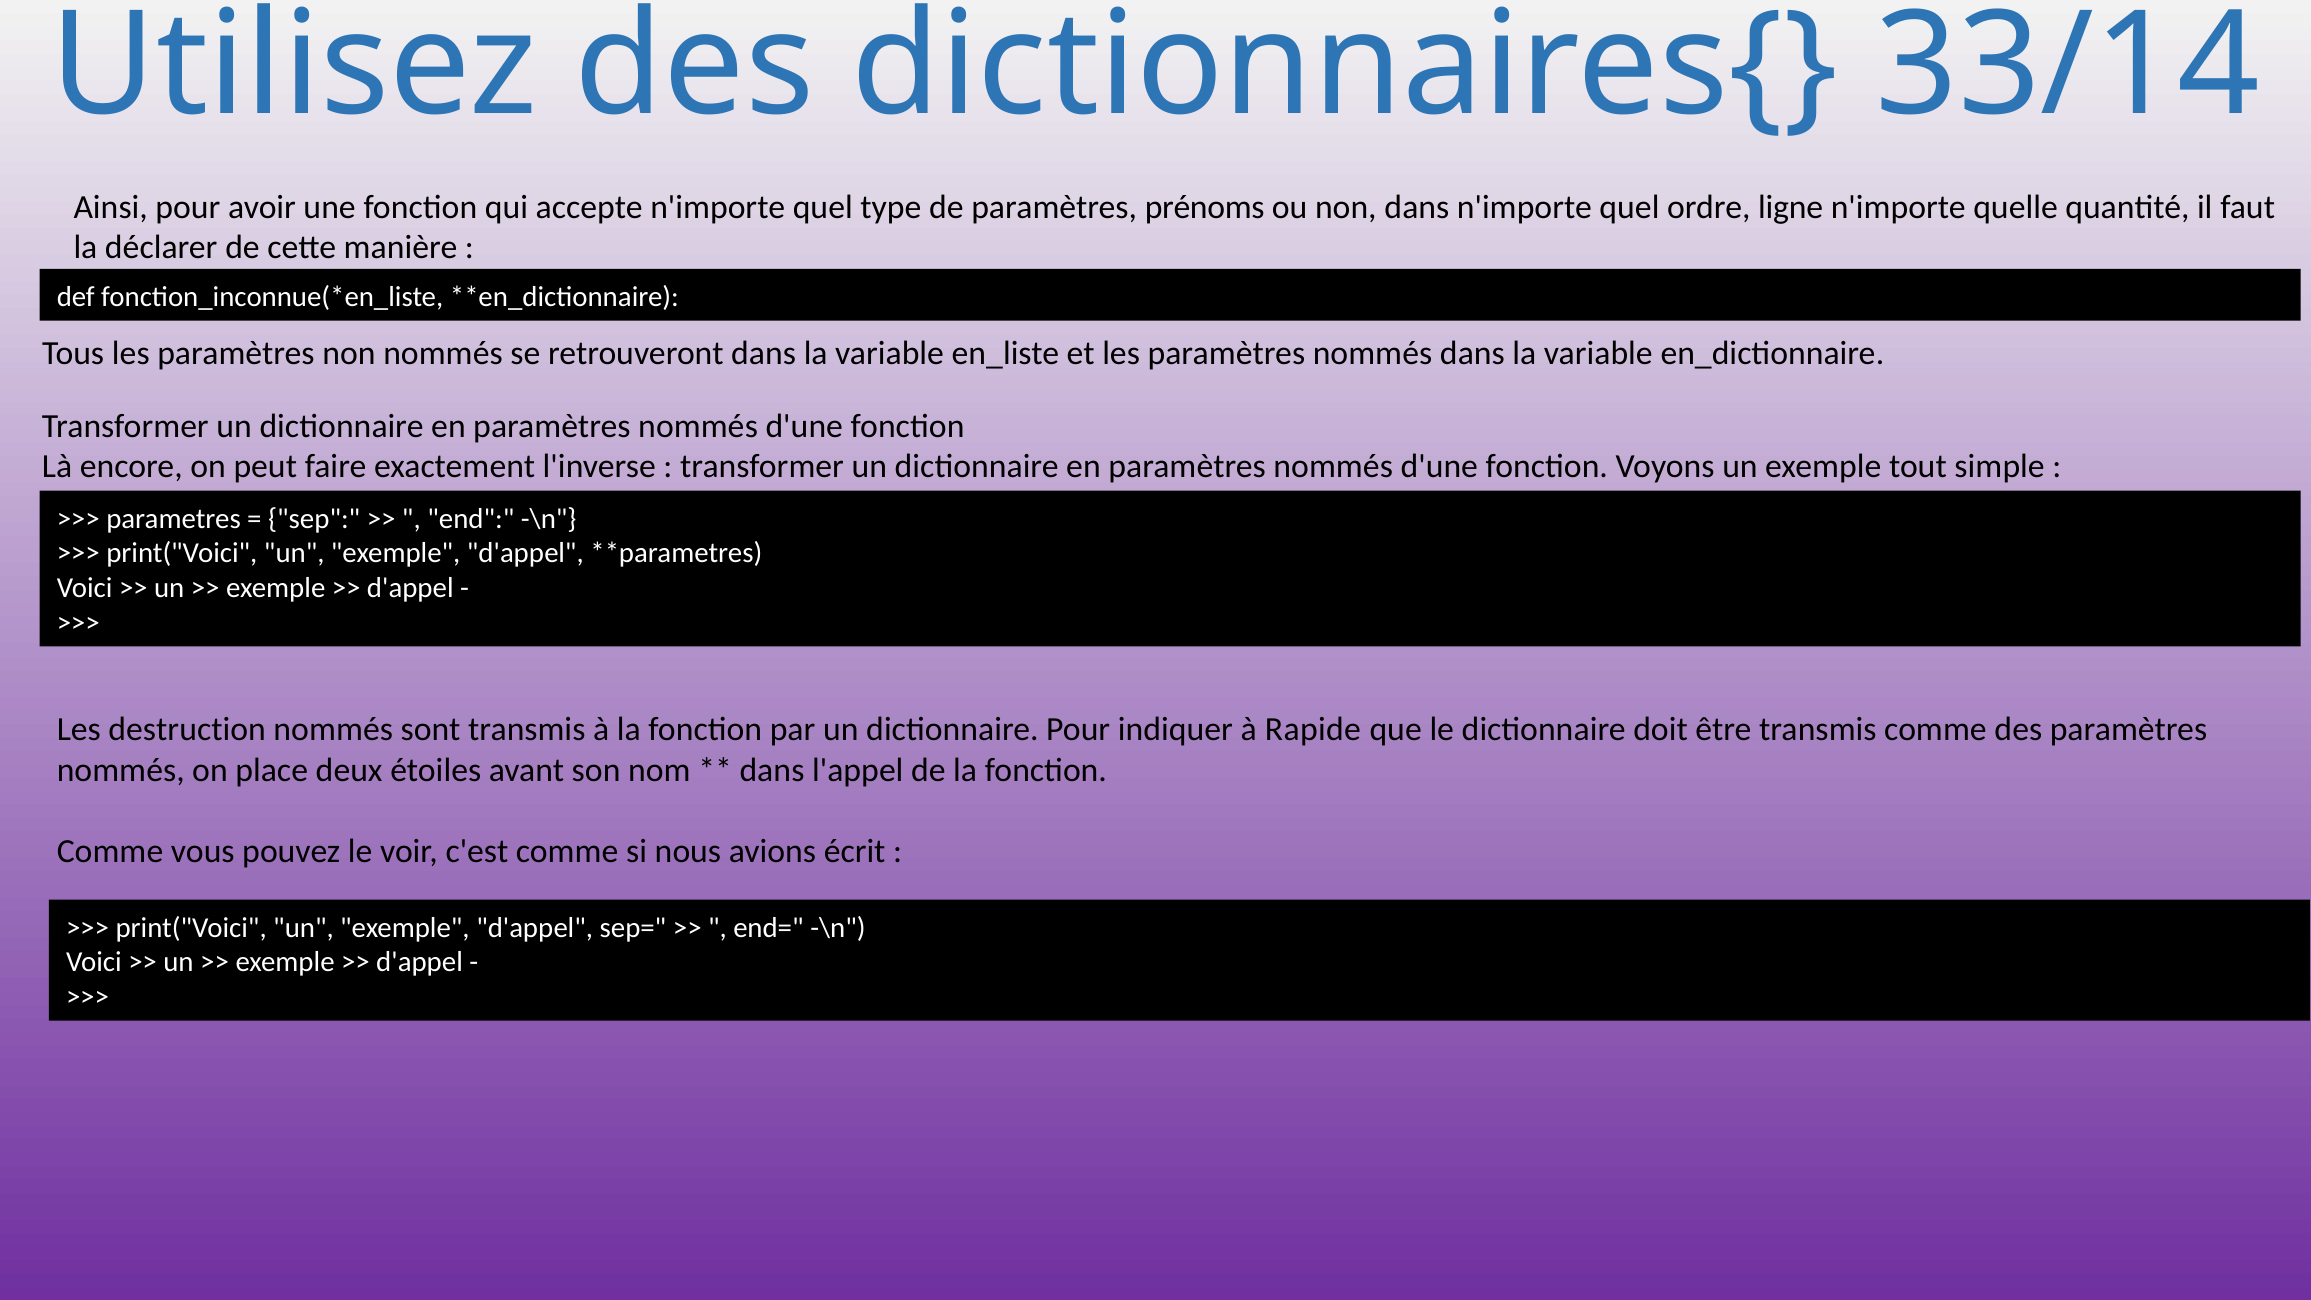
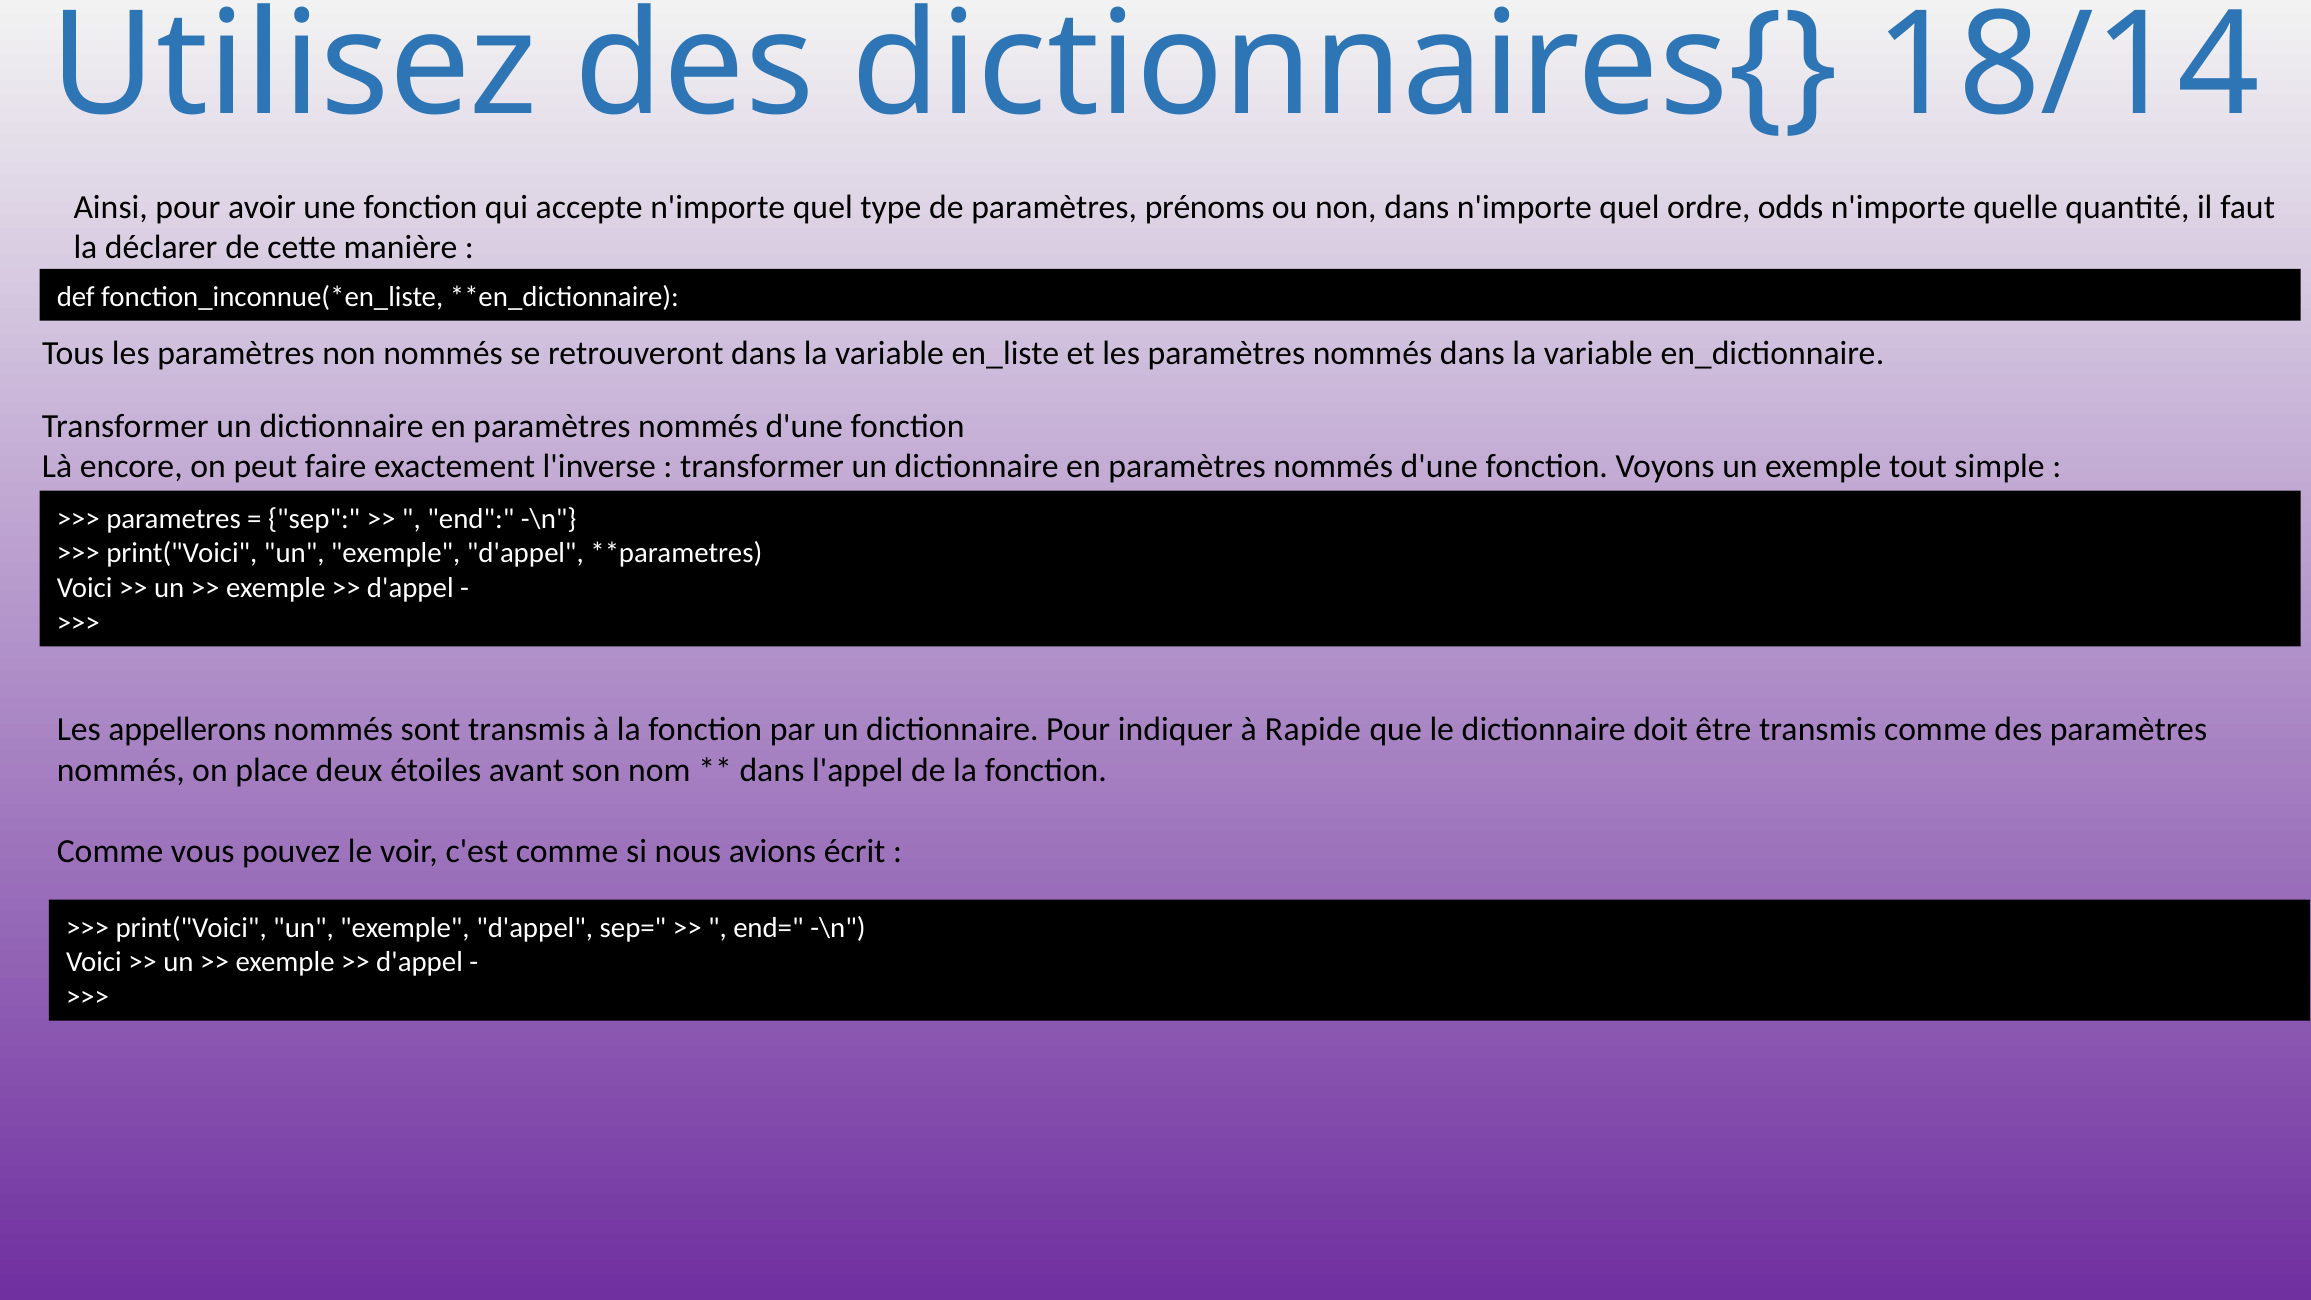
33/14: 33/14 -> 18/14 (2068, 66)
ligne: ligne -> odds (1791, 207)
destruction: destruction -> appellerons (187, 730)
